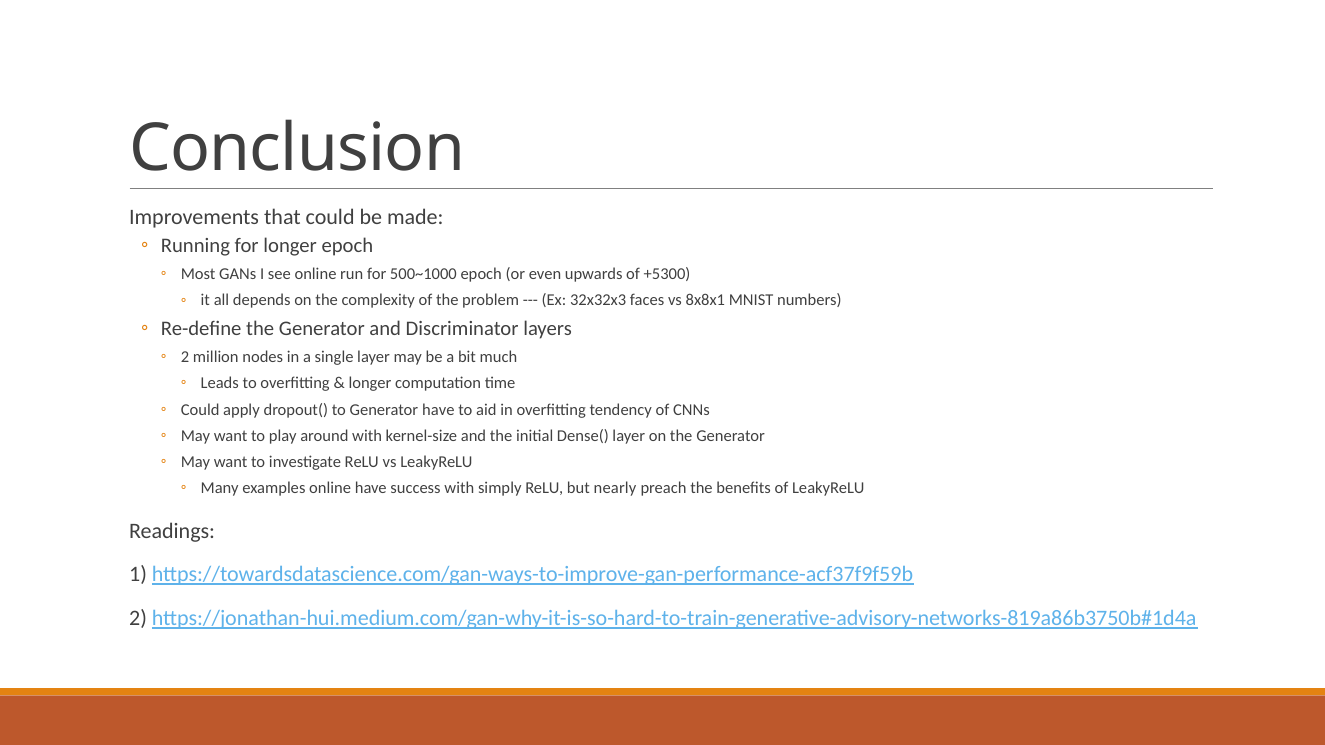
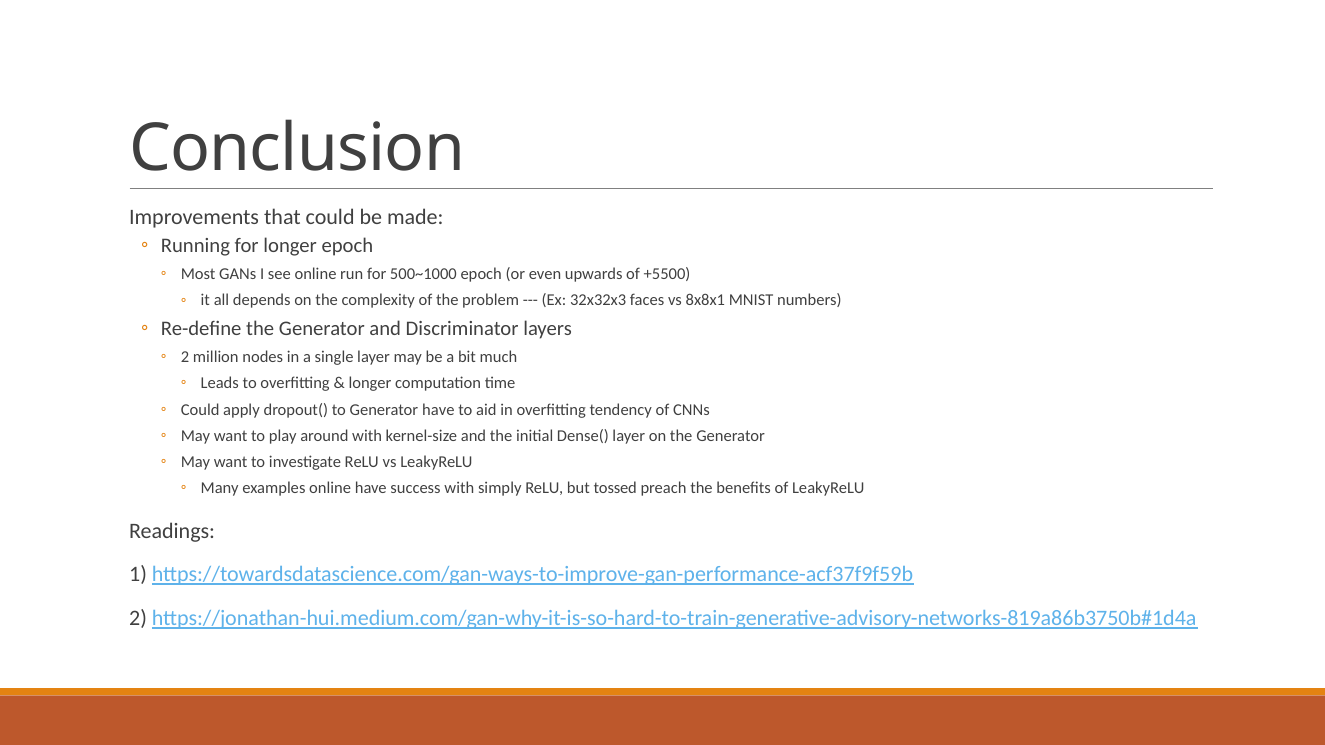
+5300: +5300 -> +5500 (667, 274)
nearly: nearly -> tossed (615, 488)
